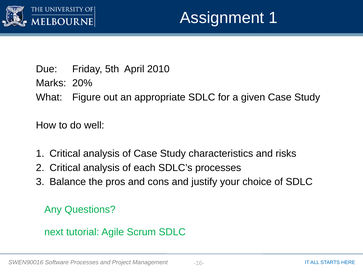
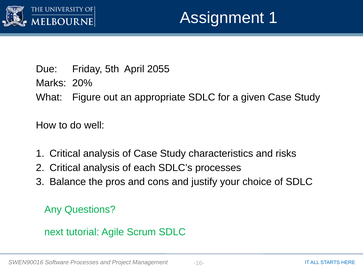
2010: 2010 -> 2055 (158, 69)
